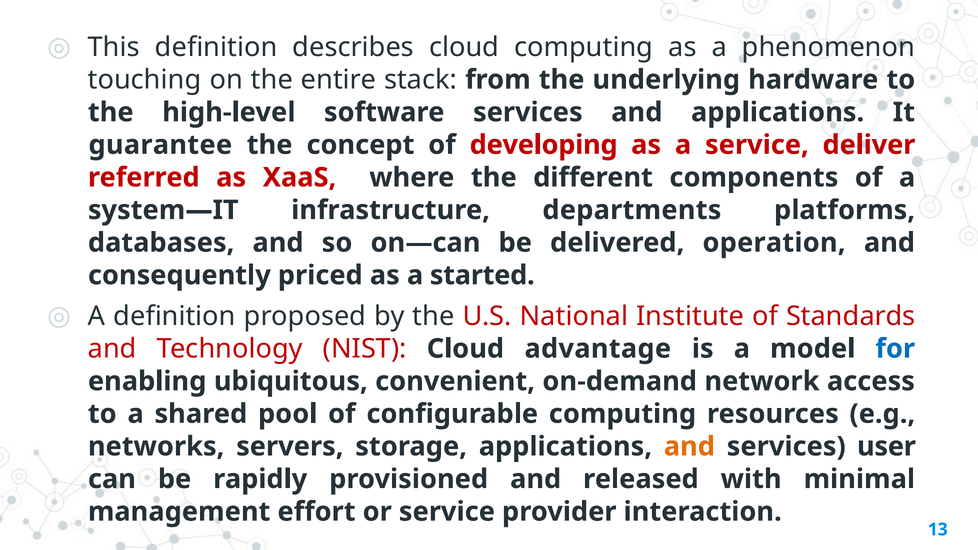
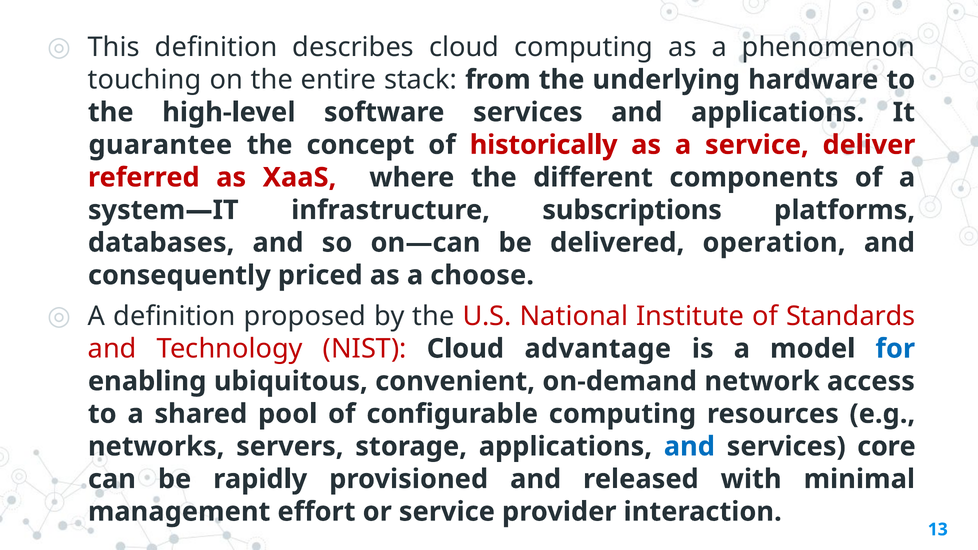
developing: developing -> historically (544, 145)
departments: departments -> subscriptions (632, 210)
started: started -> choose (482, 275)
and colour: orange -> blue (689, 447)
user: user -> core (886, 447)
